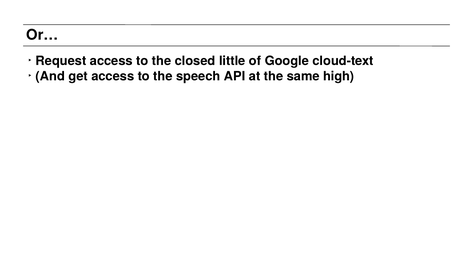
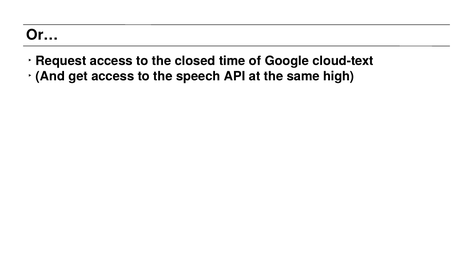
little: little -> time (232, 61)
